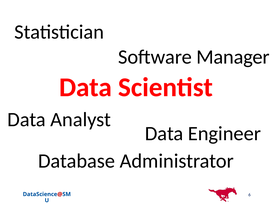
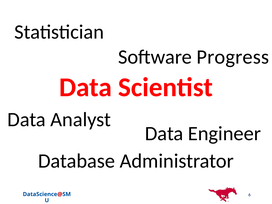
Manager: Manager -> Progress (233, 57)
